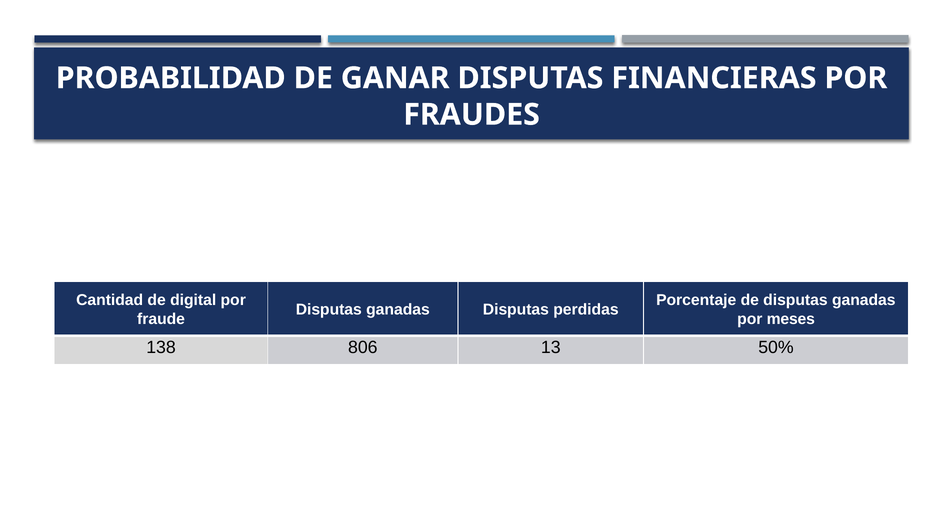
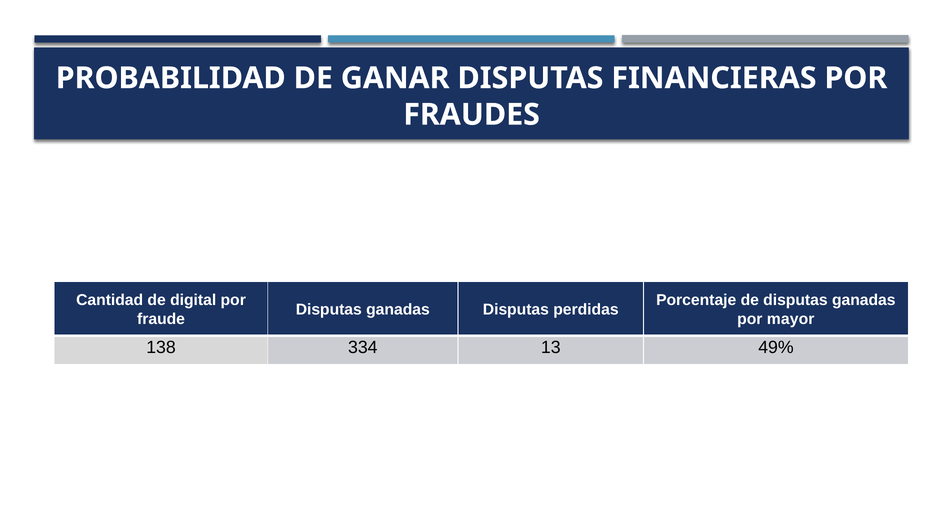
meses: meses -> mayor (791, 319)
806: 806 -> 334 (363, 348)
50%: 50% -> 49% (776, 348)
